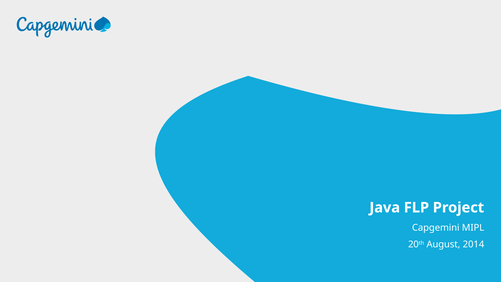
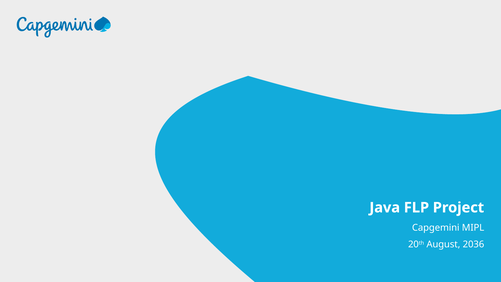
2014: 2014 -> 2036 (473, 244)
